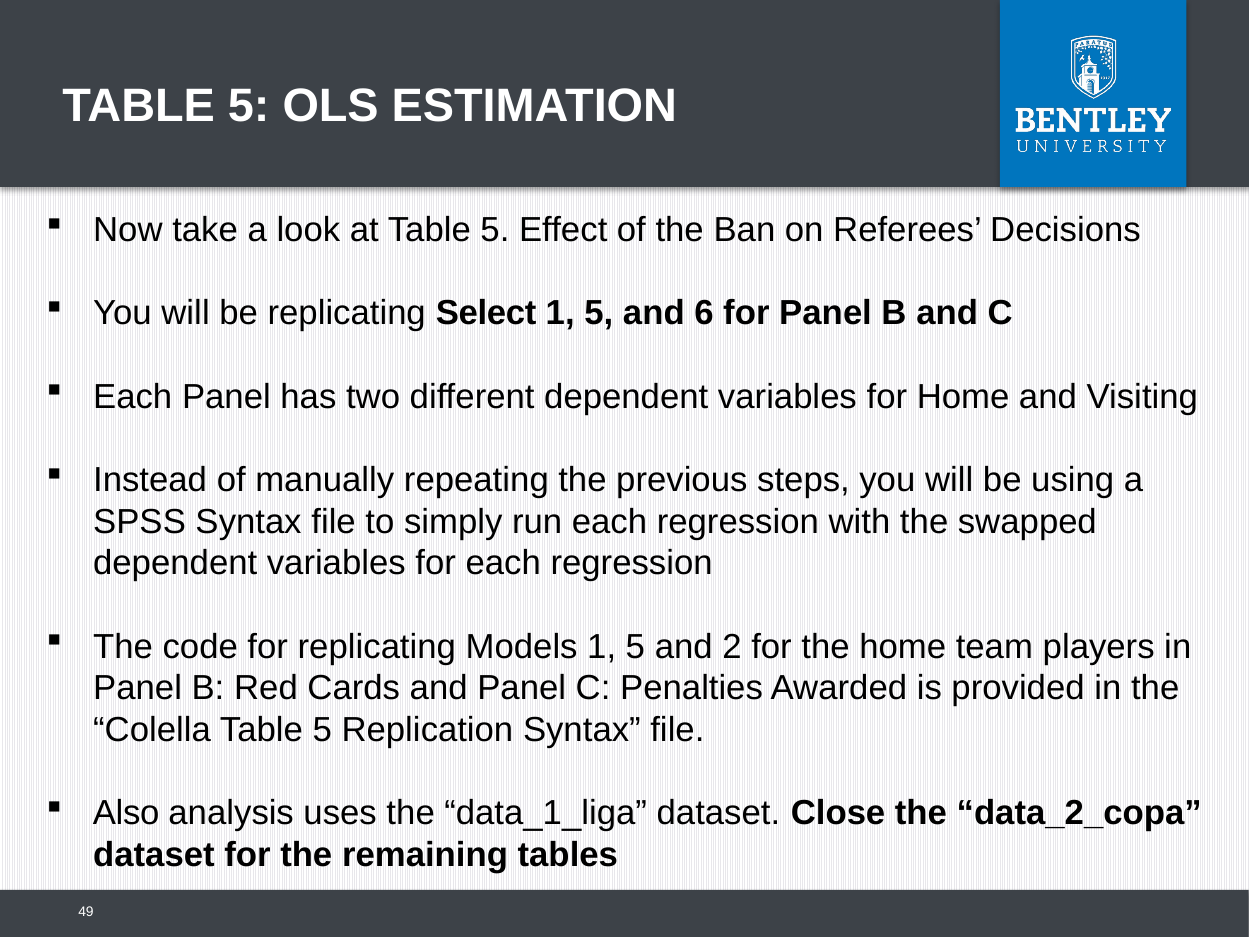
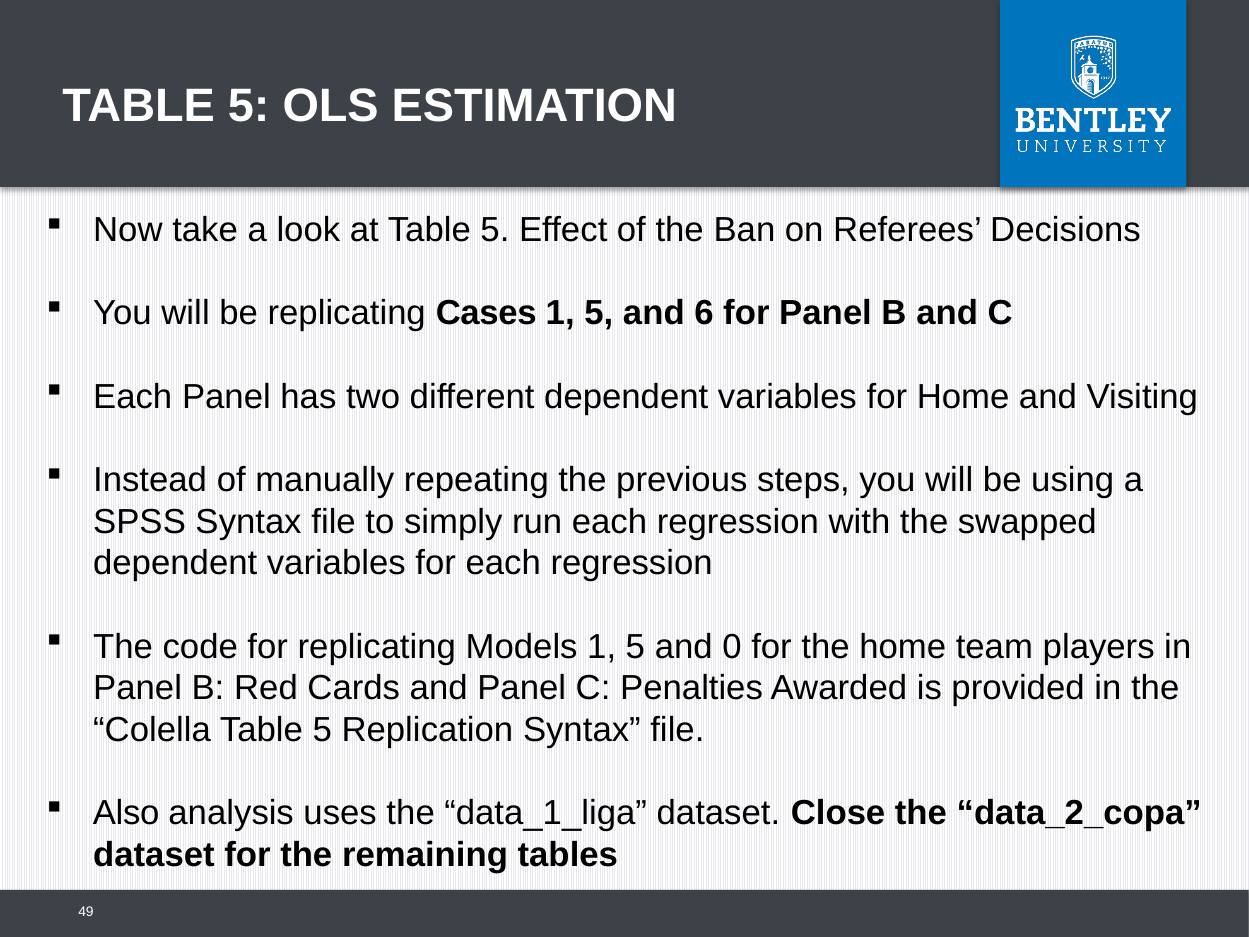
Select: Select -> Cases (486, 313)
2: 2 -> 0 (732, 647)
